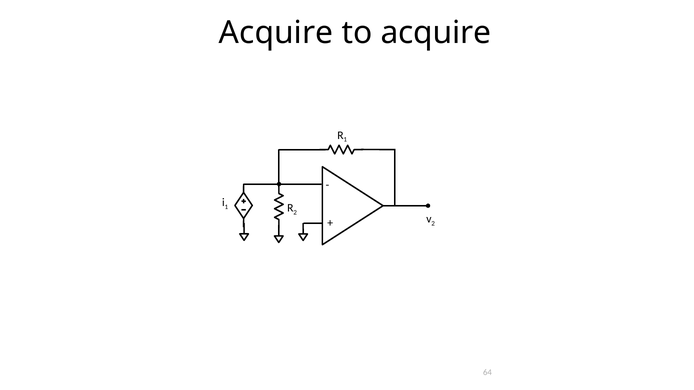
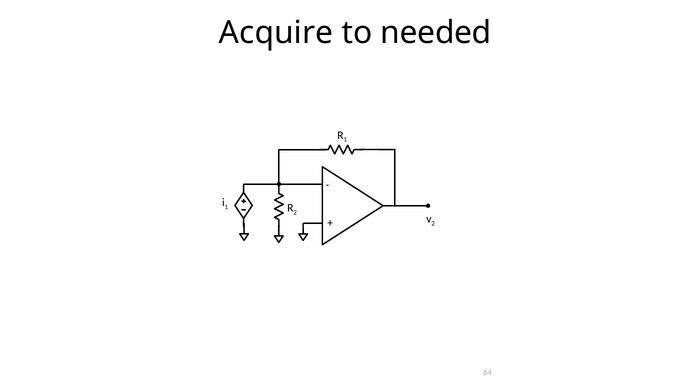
to acquire: acquire -> needed (436, 33)
